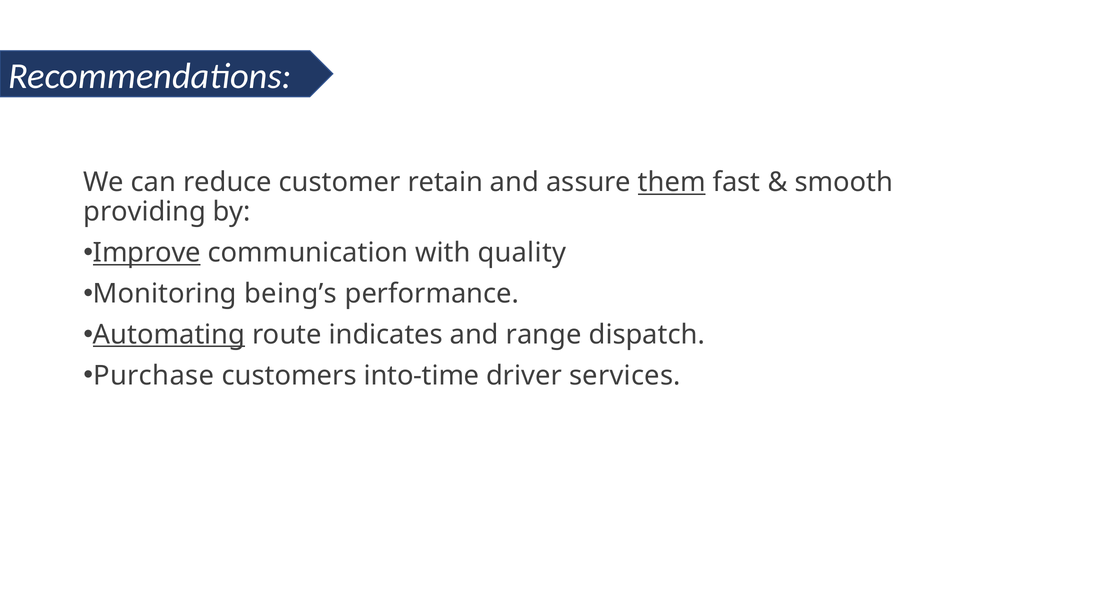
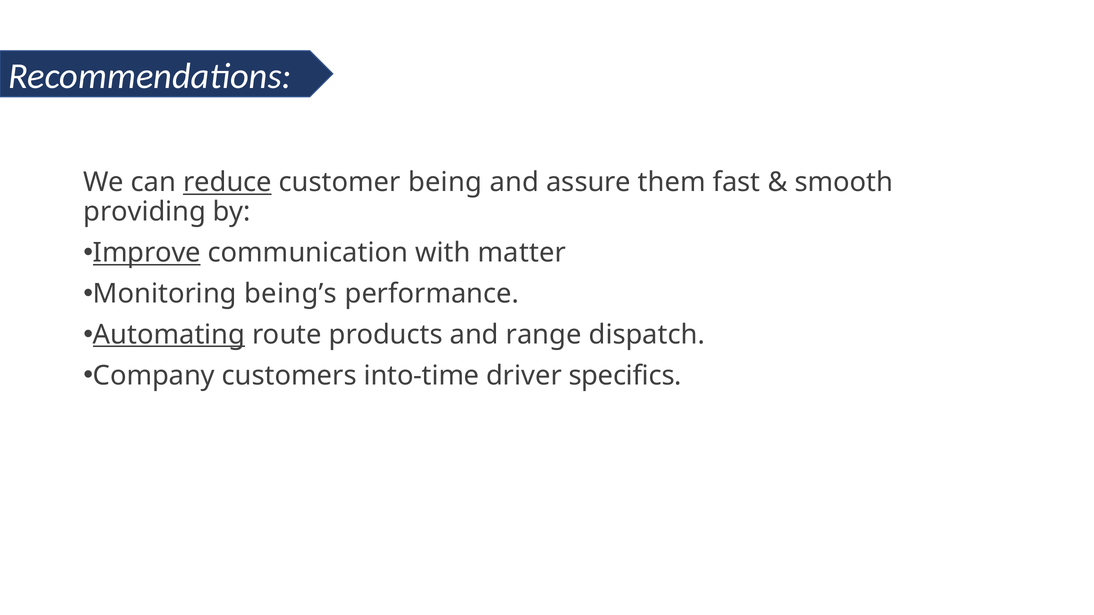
reduce underline: none -> present (228, 183)
retain: retain -> being (445, 183)
them underline: present -> none (672, 183)
quality: quality -> matter (522, 253)
indicates: indicates -> products (386, 335)
Purchase: Purchase -> Company (154, 376)
services: services -> specifics (625, 376)
